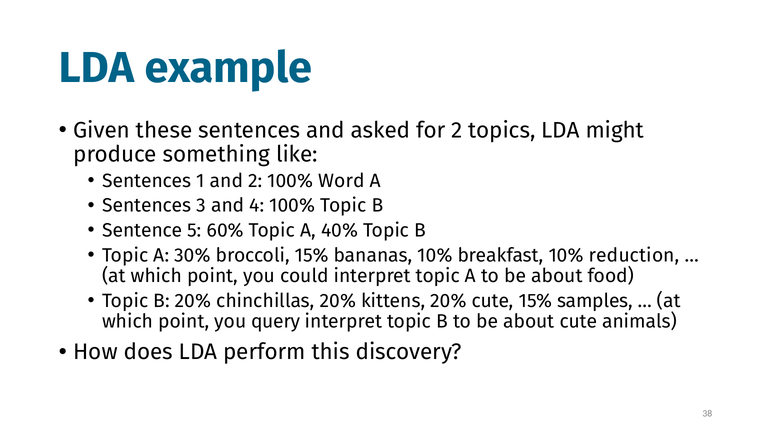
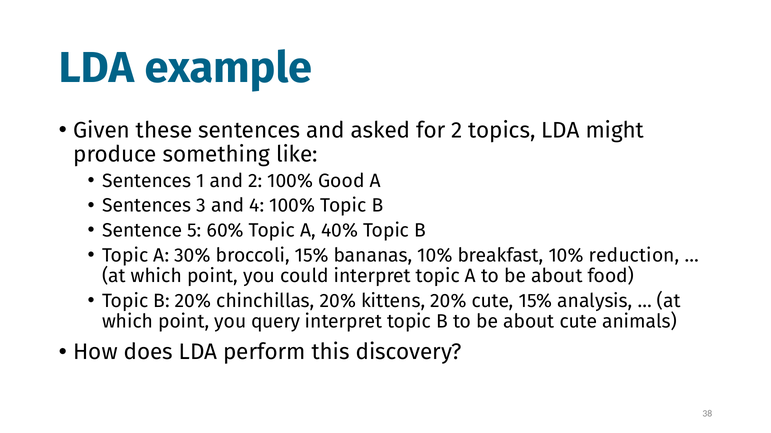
Word: Word -> Good (341, 181)
samples: samples -> analysis (595, 301)
